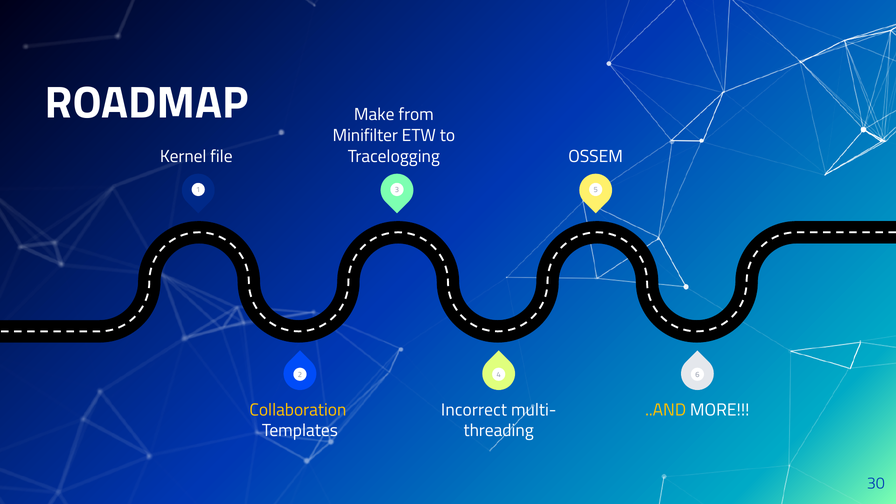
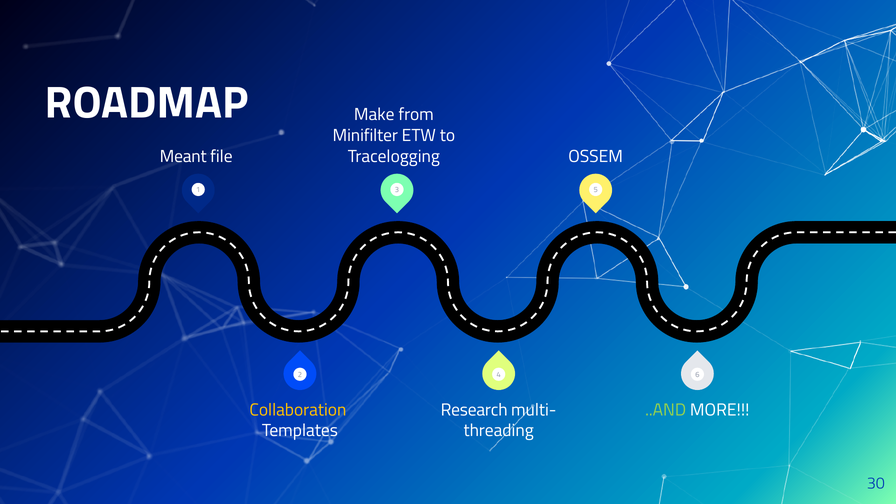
Kernel: Kernel -> Meant (183, 156)
Incorrect: Incorrect -> Research (474, 410)
..AND colour: yellow -> light green (666, 410)
